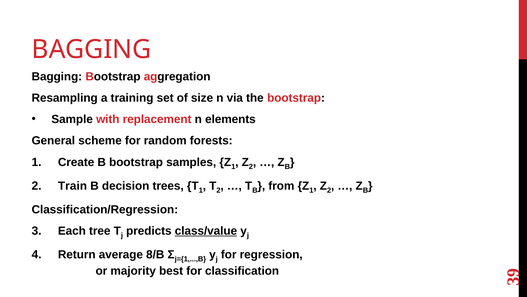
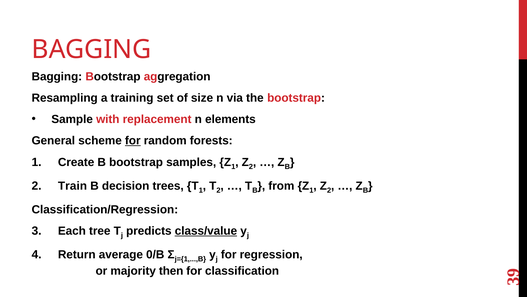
for underline: none -> present (133, 140)
8/B: 8/B -> 0/B (155, 254)
best: best -> then (171, 270)
